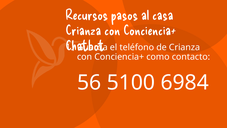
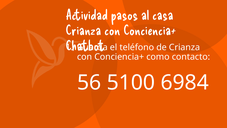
Recursos: Recursos -> Actividad (87, 15)
